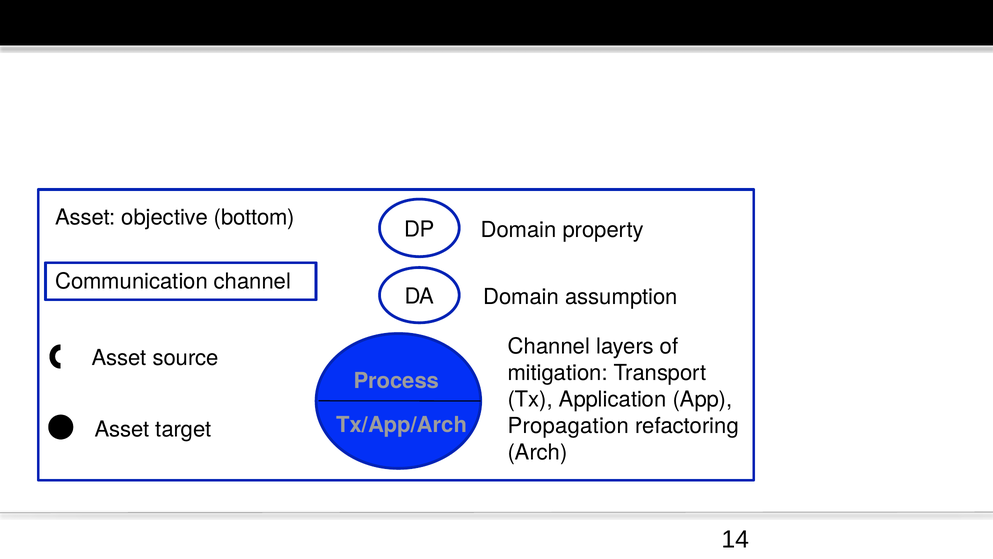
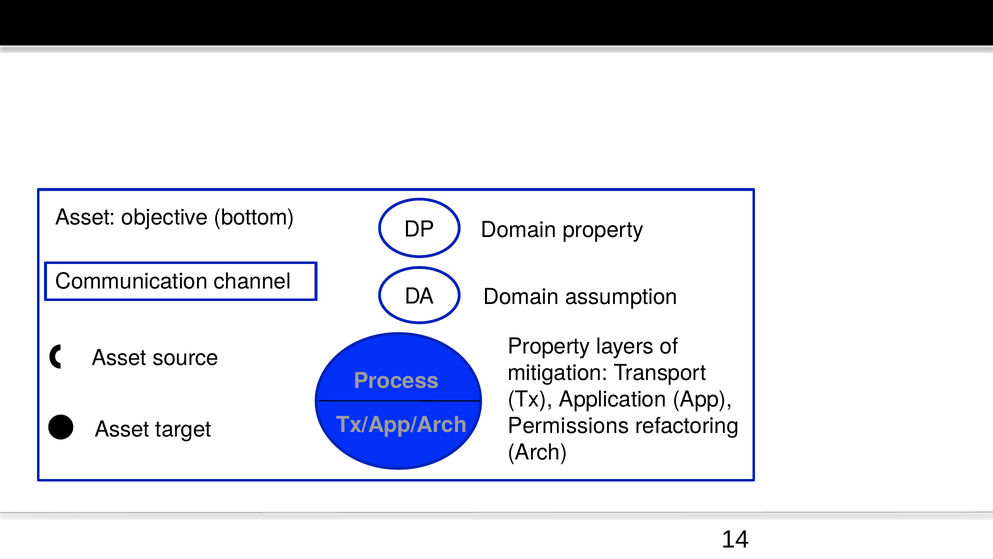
Channel: Channel -> Property (549, 346)
Propagation: Propagation -> Permissions (568, 426)
